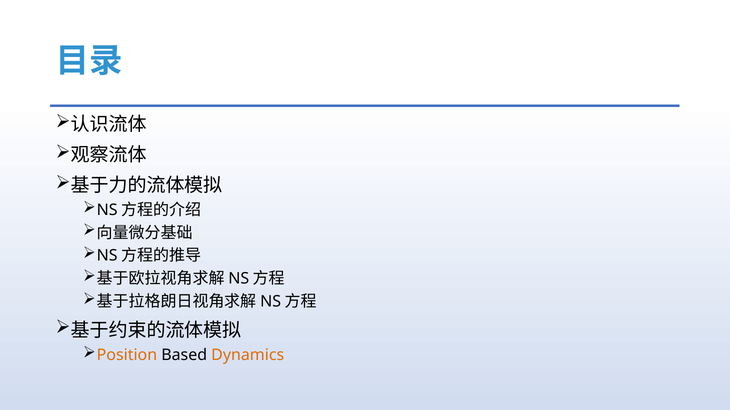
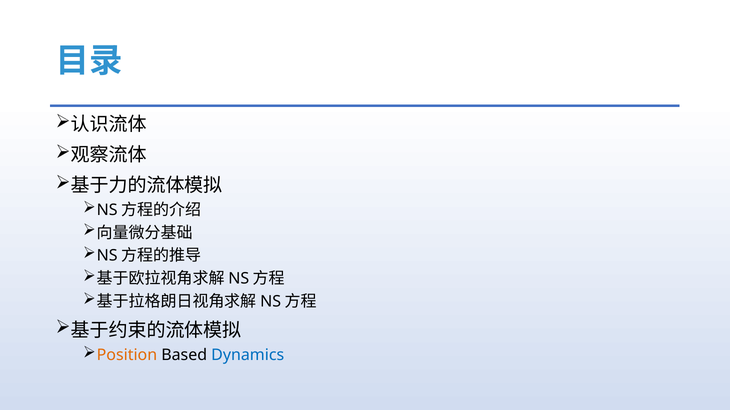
Dynamics colour: orange -> blue (248, 355)
